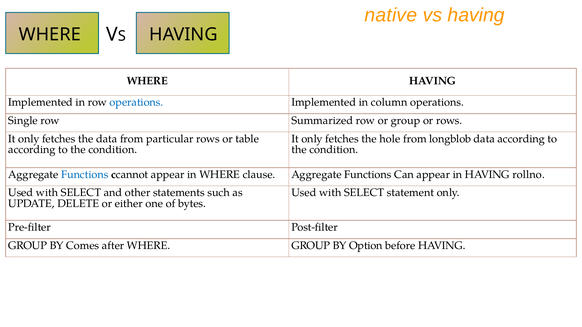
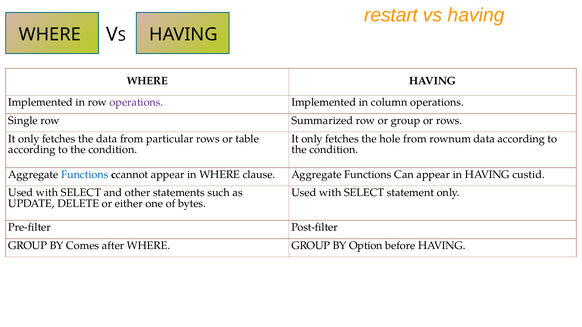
native: native -> restart (391, 15)
operations colour: blue -> purple (136, 102)
longblob: longblob -> rownum (450, 139)
rollno: rollno -> custid (529, 175)
